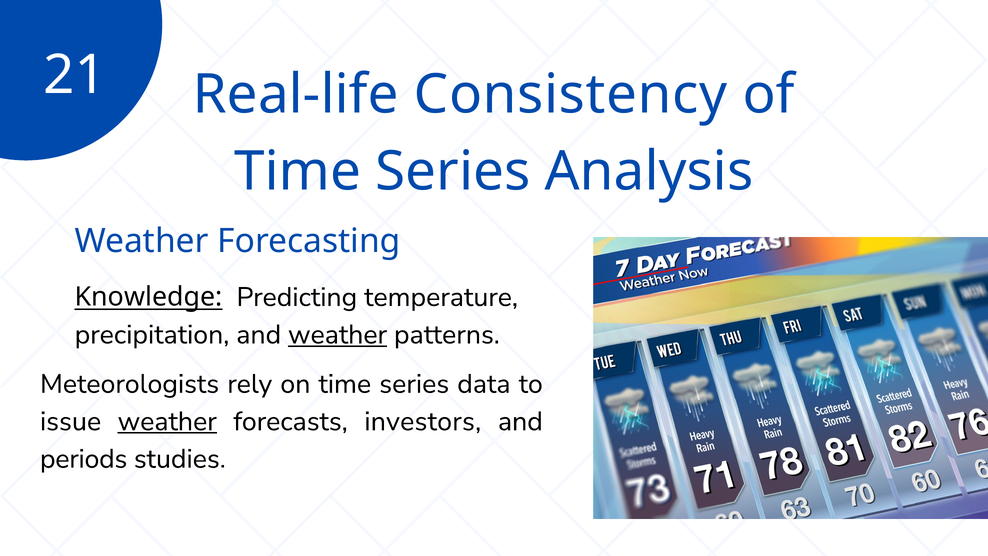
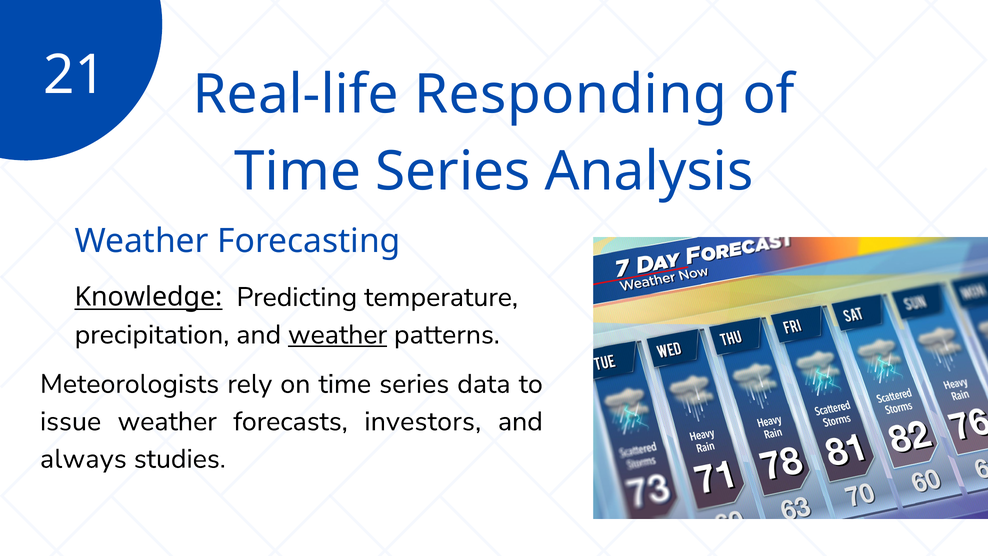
Consistency: Consistency -> Responding (570, 95)
weather underline: present -> none (167, 421)
periods: periods -> always (83, 459)
